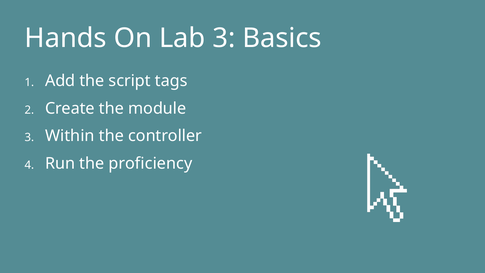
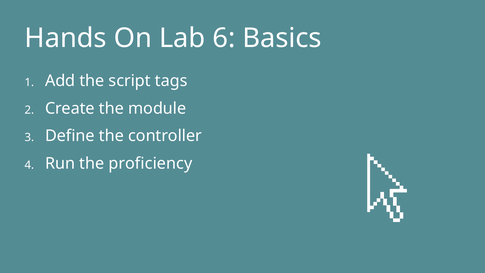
Lab 3: 3 -> 6 (224, 38)
Within: Within -> Define (70, 136)
